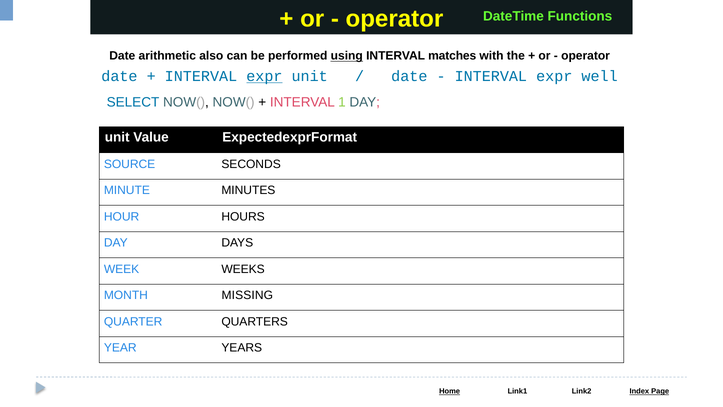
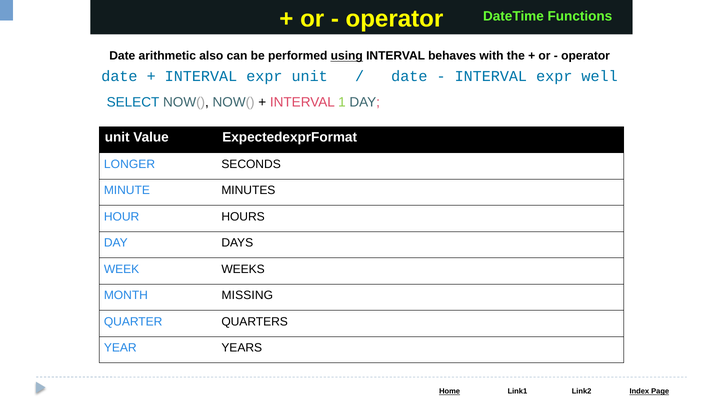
matches: matches -> behaves (452, 56)
expr underline: present -> none (264, 76)
SOURCE: SOURCE -> LONGER (130, 164)
